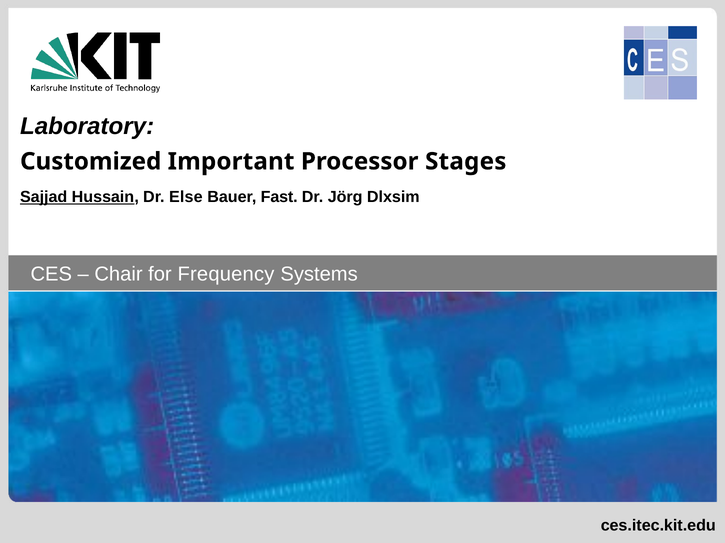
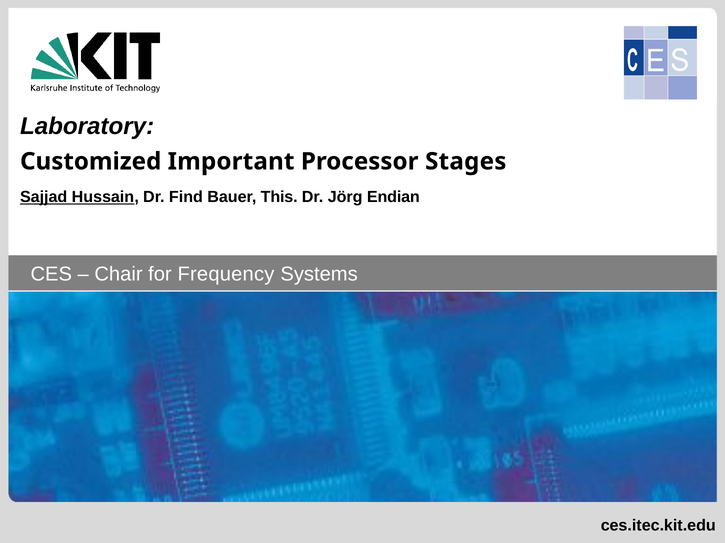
Else: Else -> Find (186, 197)
Fast: Fast -> This (279, 197)
Dlxsim: Dlxsim -> Endian (393, 197)
